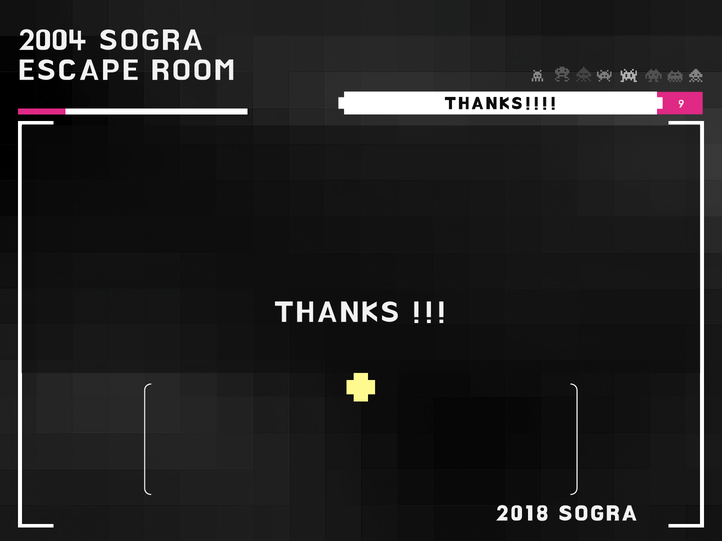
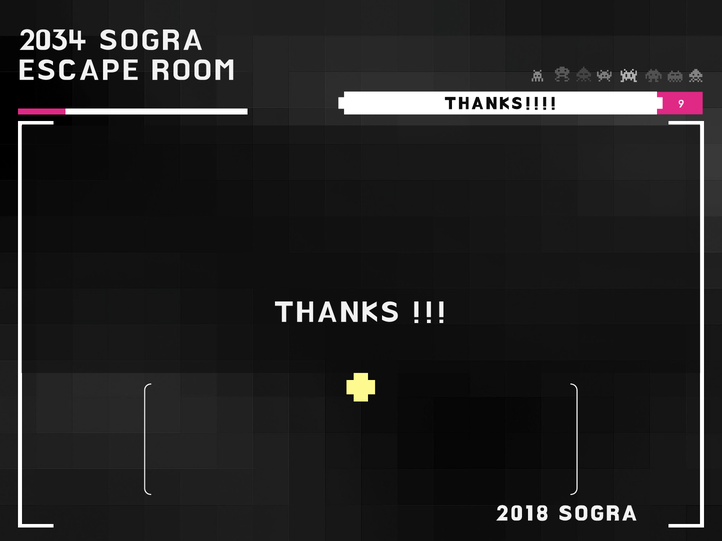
2004: 2004 -> 2034 (53, 39)
